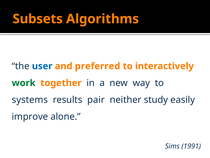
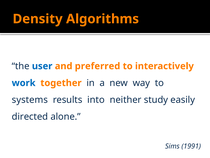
Subsets: Subsets -> Density (38, 19)
work colour: green -> blue (24, 83)
pair: pair -> into (96, 100)
improve: improve -> directed (30, 116)
